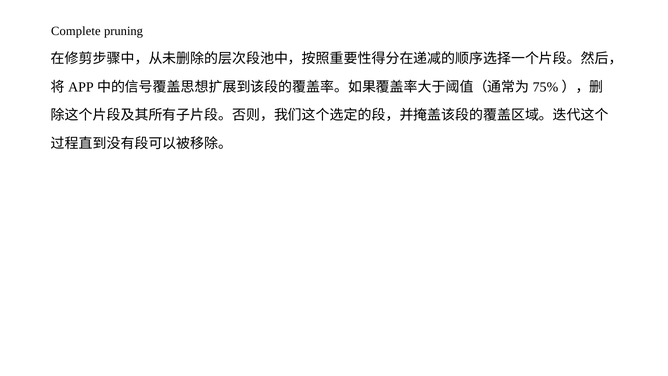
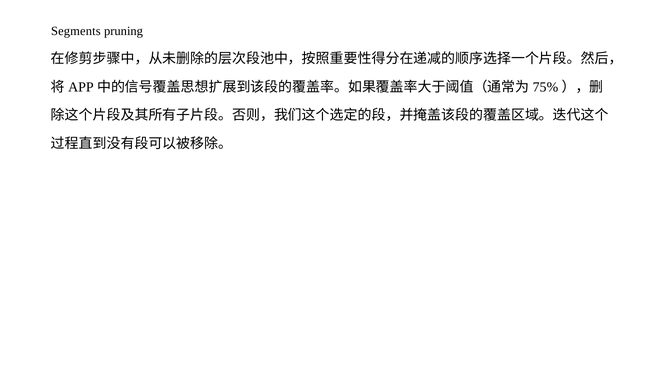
Complete: Complete -> Segments (76, 31)
